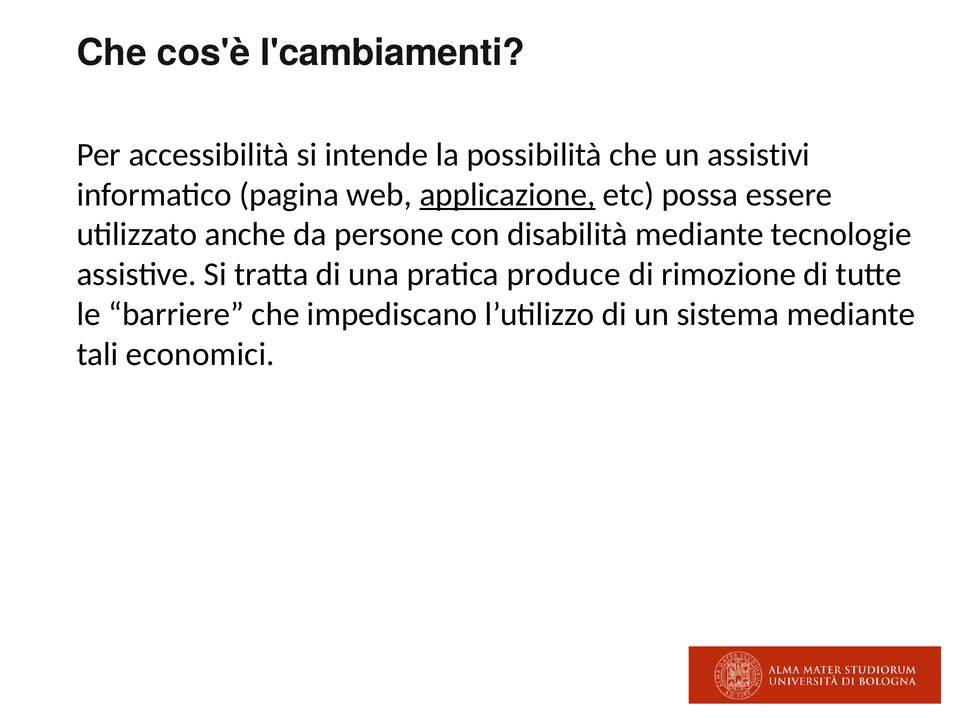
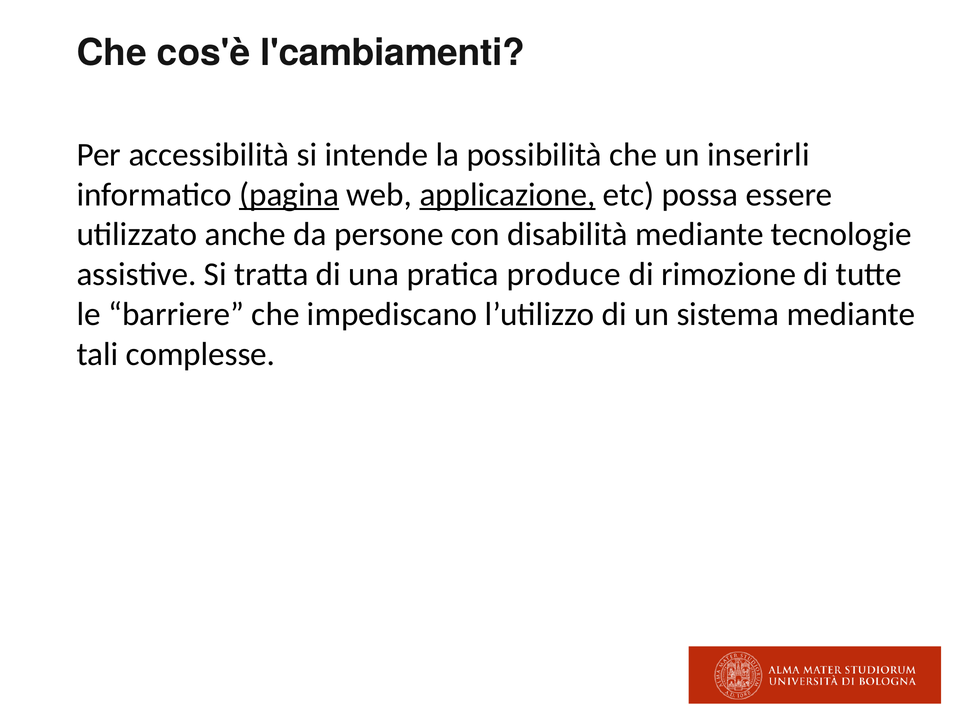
assistivi: assistivi -> inserirli (758, 155)
pagina underline: none -> present (289, 195)
economici: economici -> complesse (200, 354)
